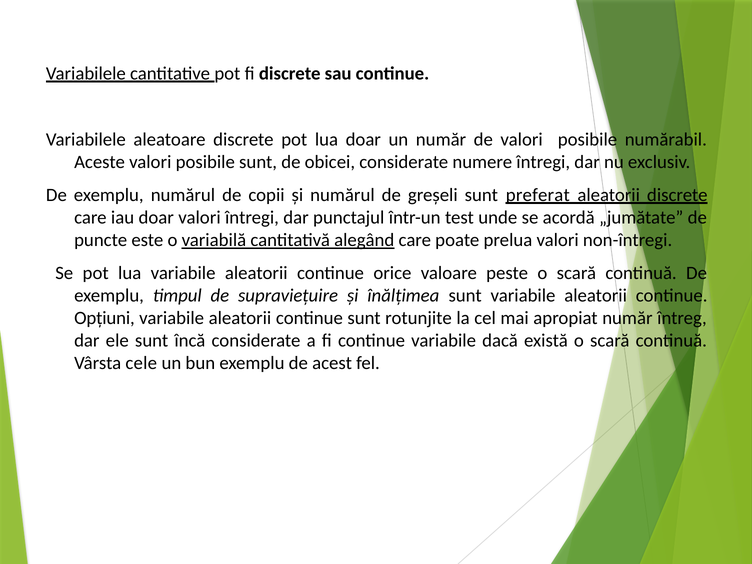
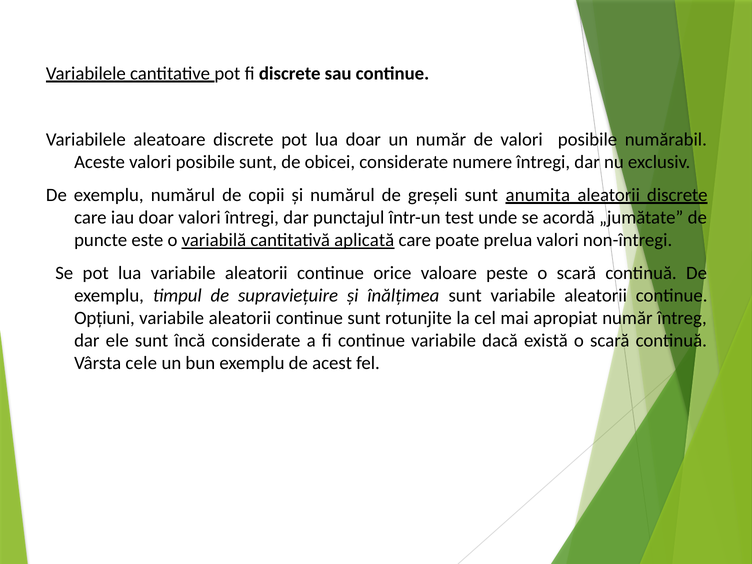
preferat: preferat -> anumita (538, 195)
alegând: alegând -> aplicată (364, 240)
